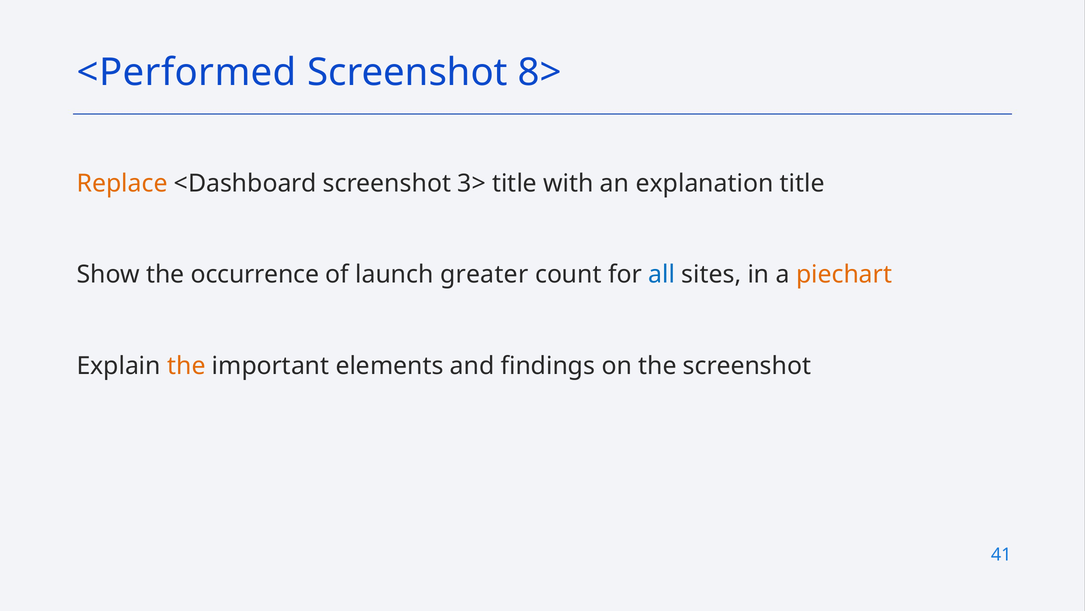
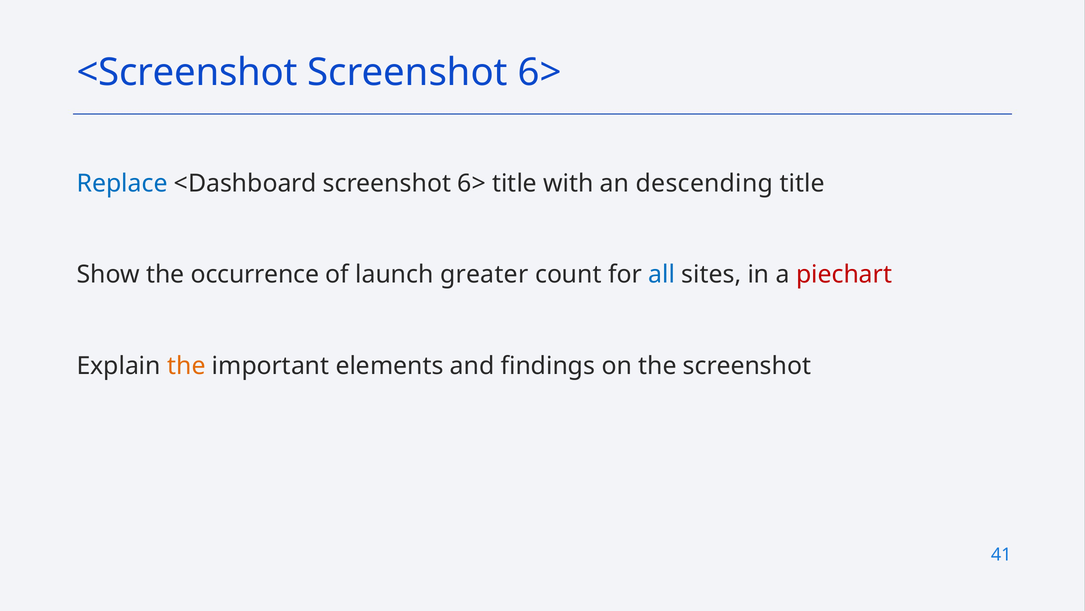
<Performed: <Performed -> <Screenshot (187, 72)
8>: 8> -> 6> (540, 72)
Replace colour: orange -> blue (122, 183)
<Dashboard screenshot 3>: 3> -> 6> (472, 183)
explanation: explanation -> descending (704, 183)
piechart colour: orange -> red (844, 274)
